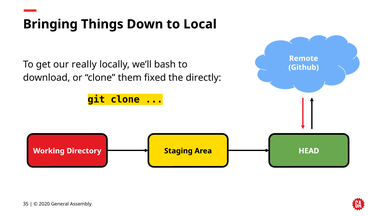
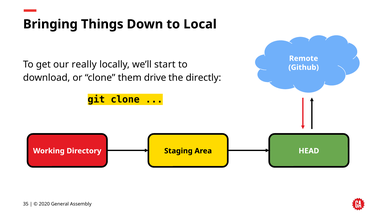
bash: bash -> start (165, 64)
fixed: fixed -> drive (155, 78)
